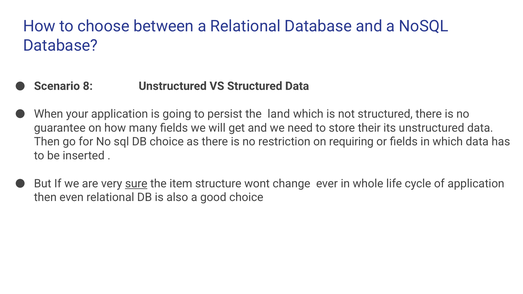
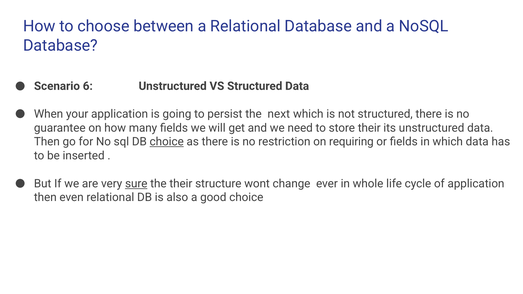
8: 8 -> 6 (88, 86)
land: land -> next (279, 114)
choice underline: none -> present (167, 142)
the item: item -> their (181, 184)
